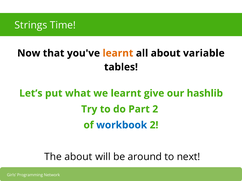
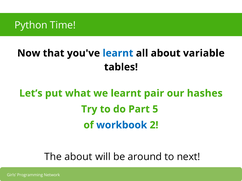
Strings: Strings -> Python (31, 25)
learnt colour: orange -> blue (118, 53)
give: give -> pair (154, 94)
hashlib: hashlib -> hashes (205, 94)
Part 2: 2 -> 5 (155, 109)
